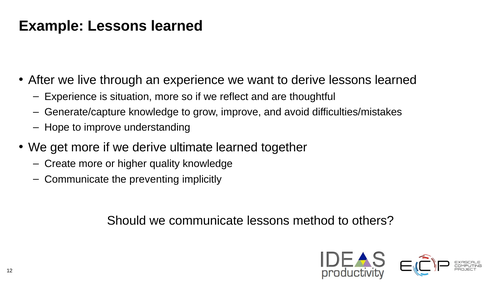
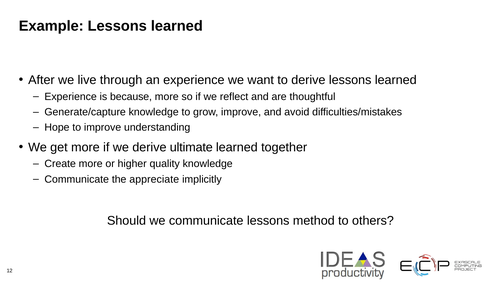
situation: situation -> because (131, 97)
preventing: preventing -> appreciate (154, 179)
